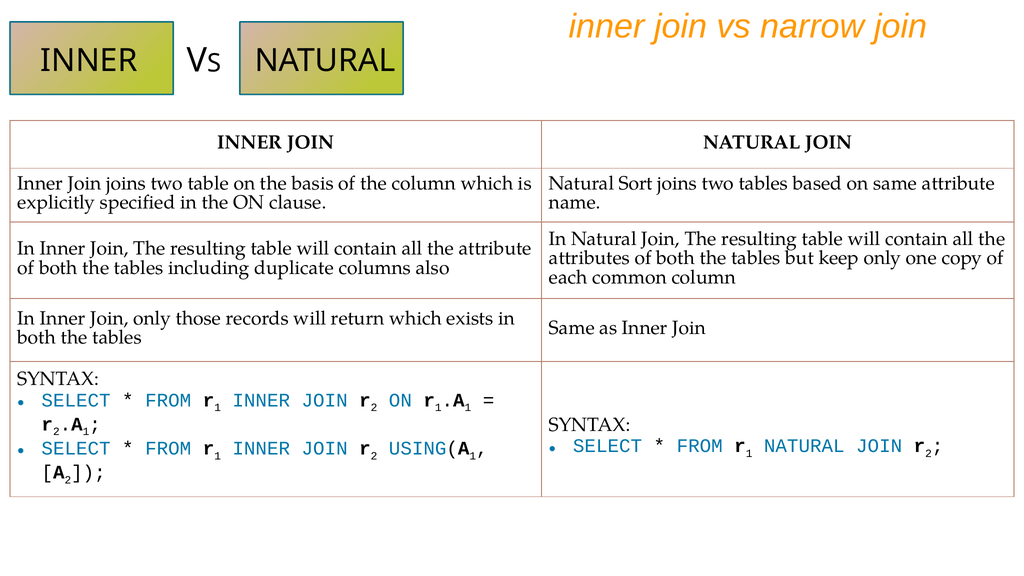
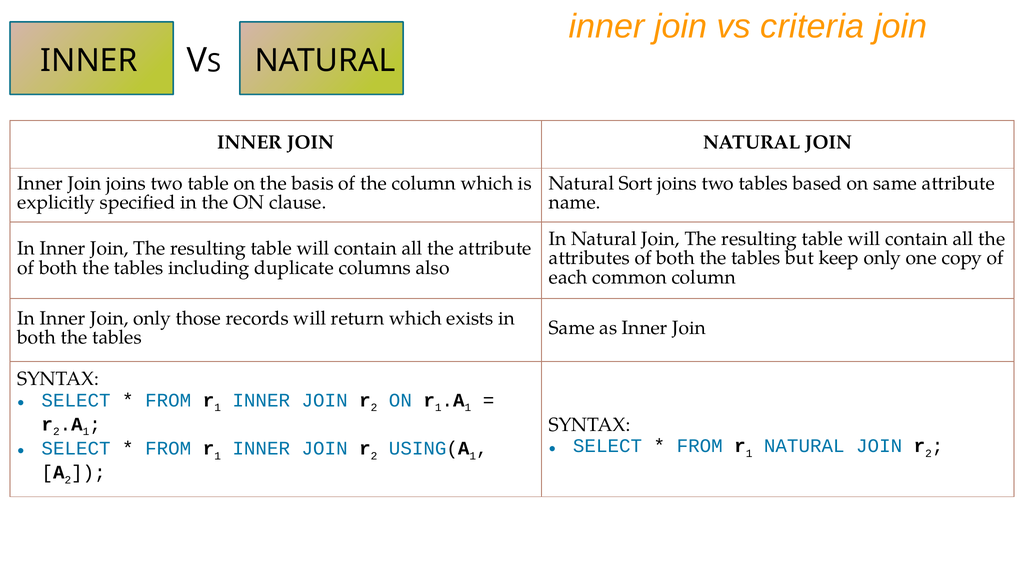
narrow: narrow -> criteria (812, 27)
